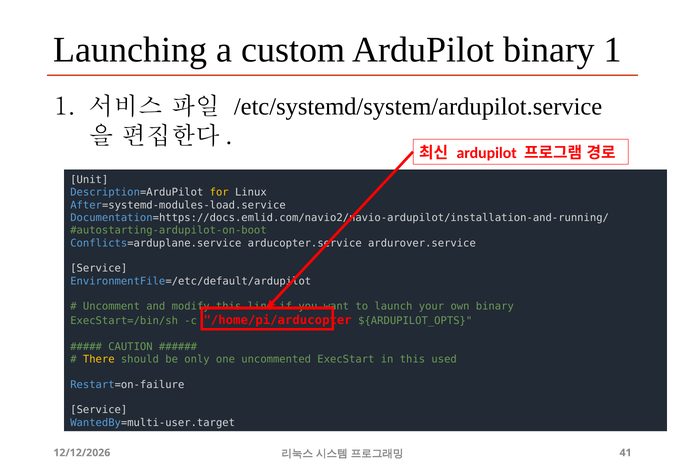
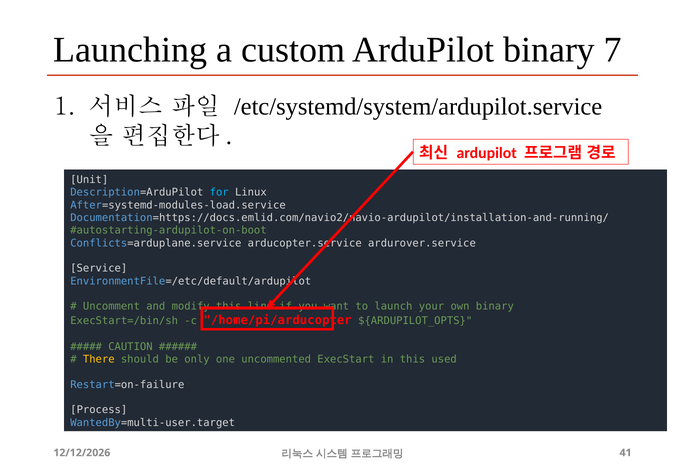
binary 1: 1 -> 7 (613, 50)
for colour: yellow -> light blue (219, 192)
Service: Service -> Process (99, 409)
